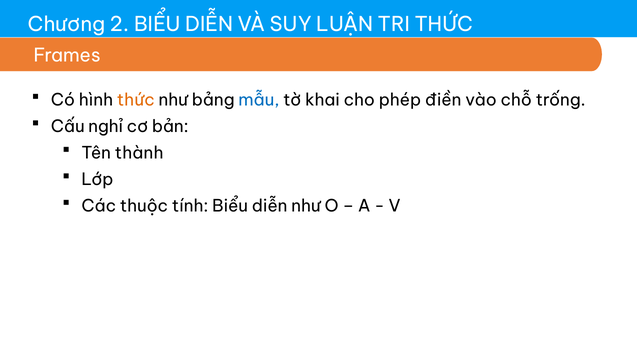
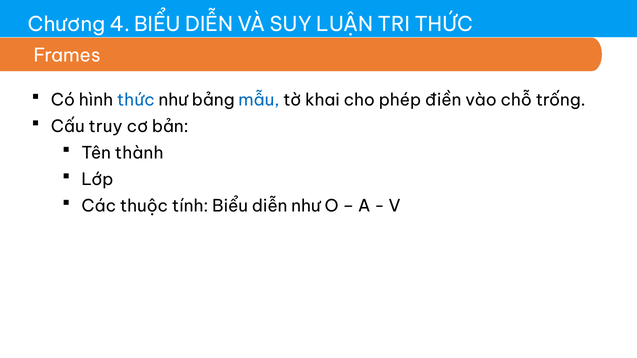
2: 2 -> 4 (120, 25)
thức colour: orange -> blue (136, 100)
nghỉ: nghỉ -> truy (106, 127)
